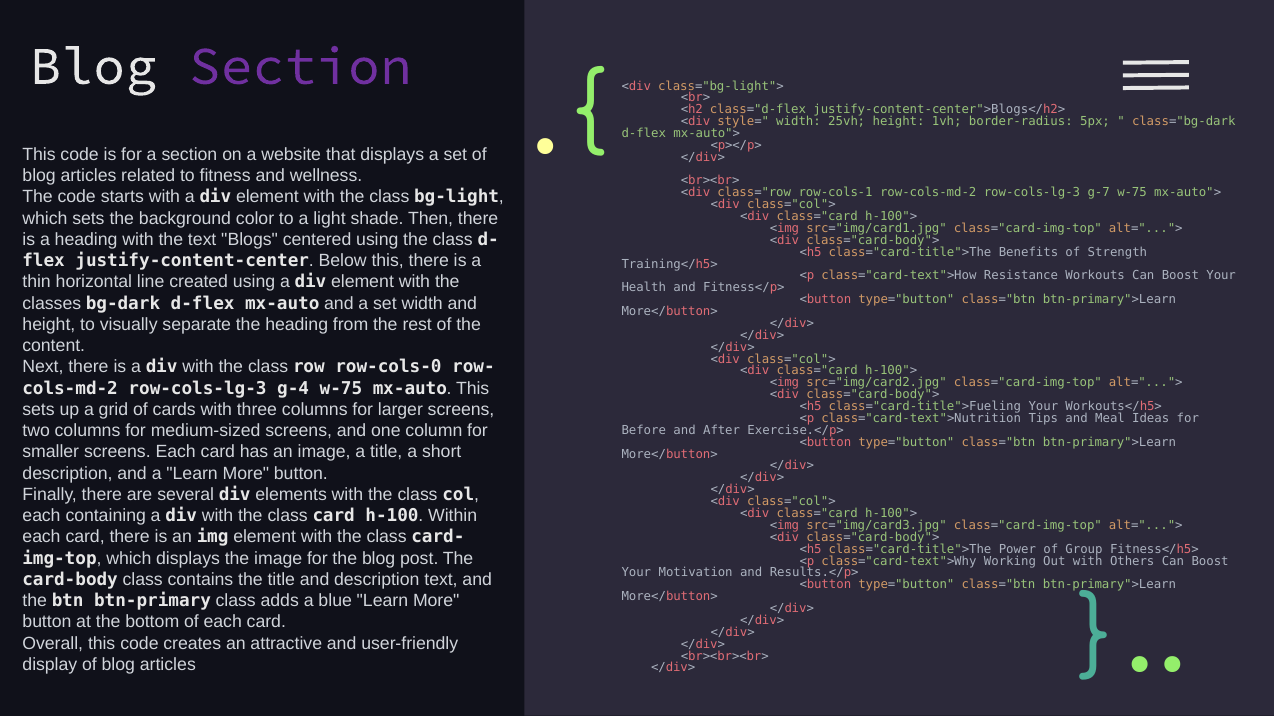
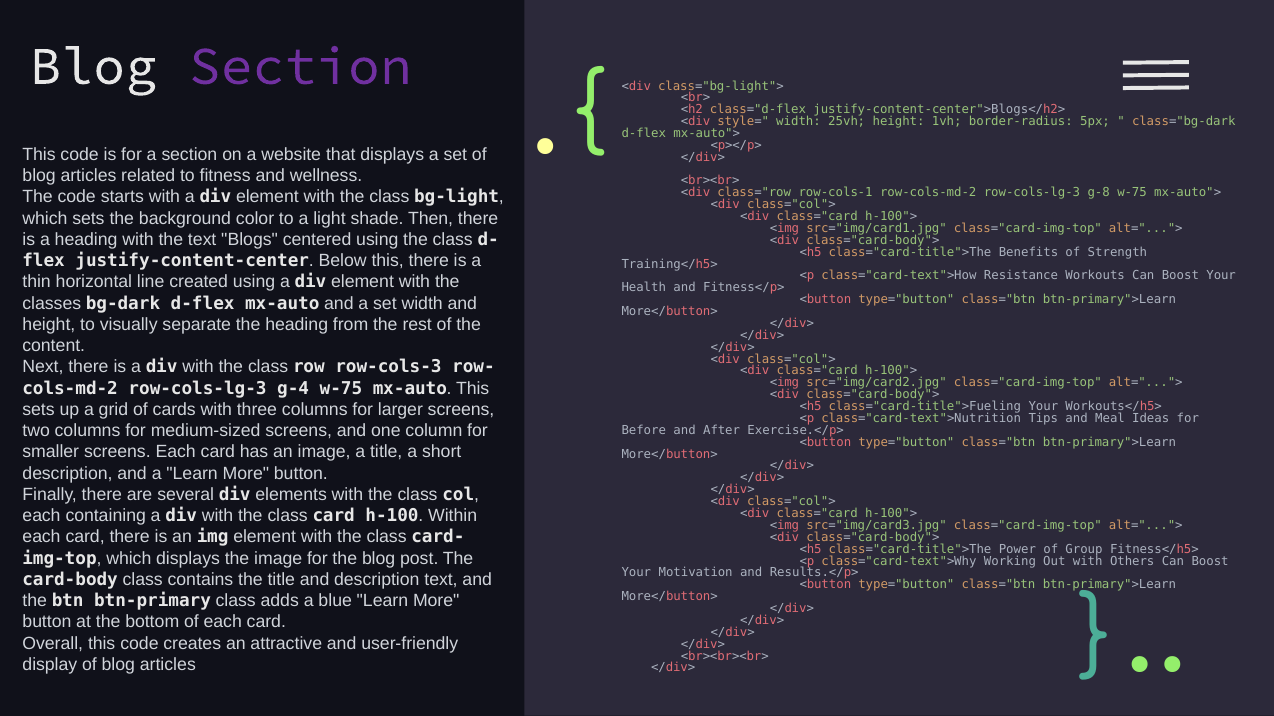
g-7: g-7 -> g-8 (1099, 193)
row-cols-0: row-cols-0 -> row-cols-3 (388, 367)
